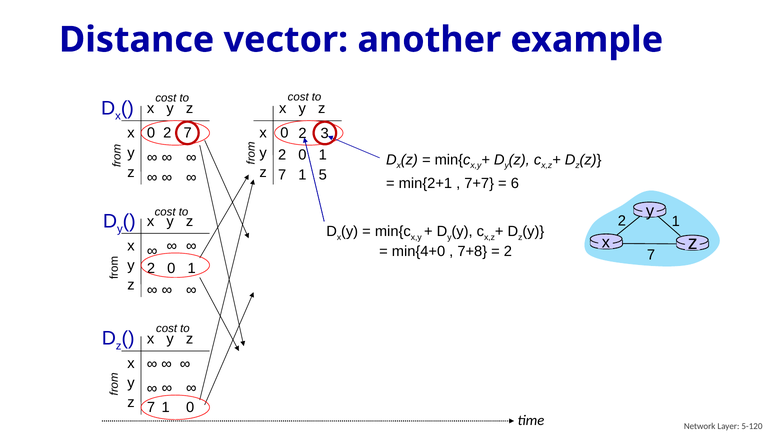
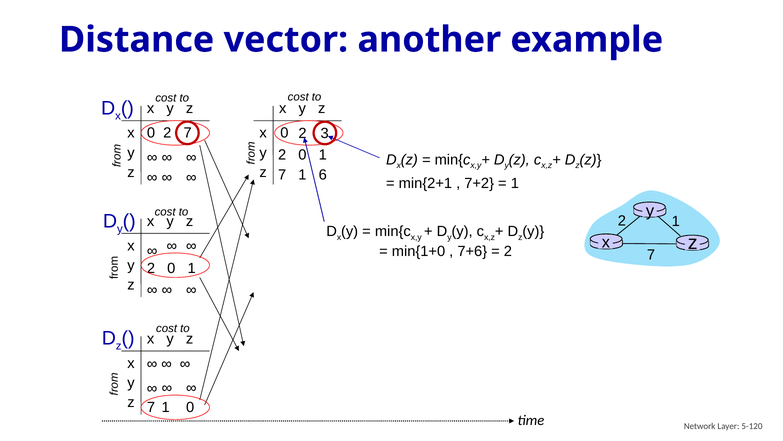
5: 5 -> 6 (323, 175)
7+7: 7+7 -> 7+2 (479, 183)
6: 6 -> 1 (515, 183)
min{4+0: min{4+0 -> min{1+0 (419, 251)
7+8: 7+8 -> 7+6 (472, 251)
